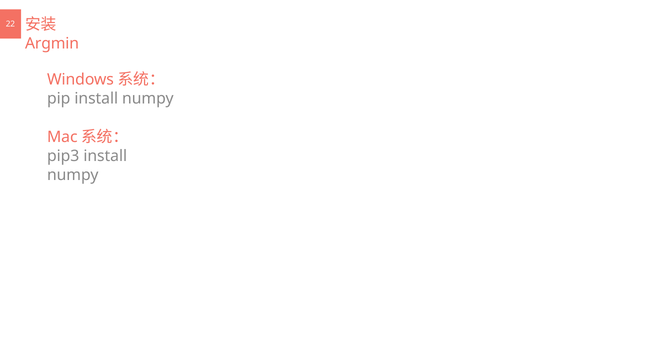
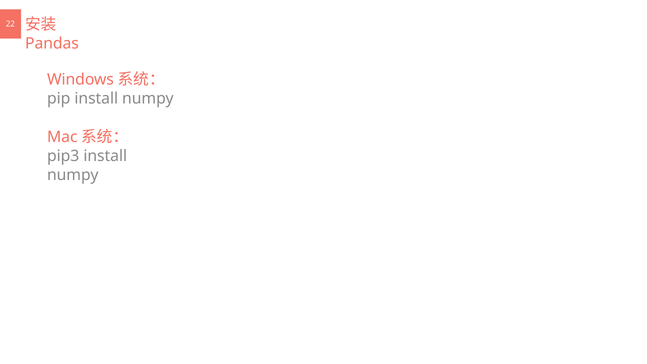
Argmin: Argmin -> Pandas (52, 43)
